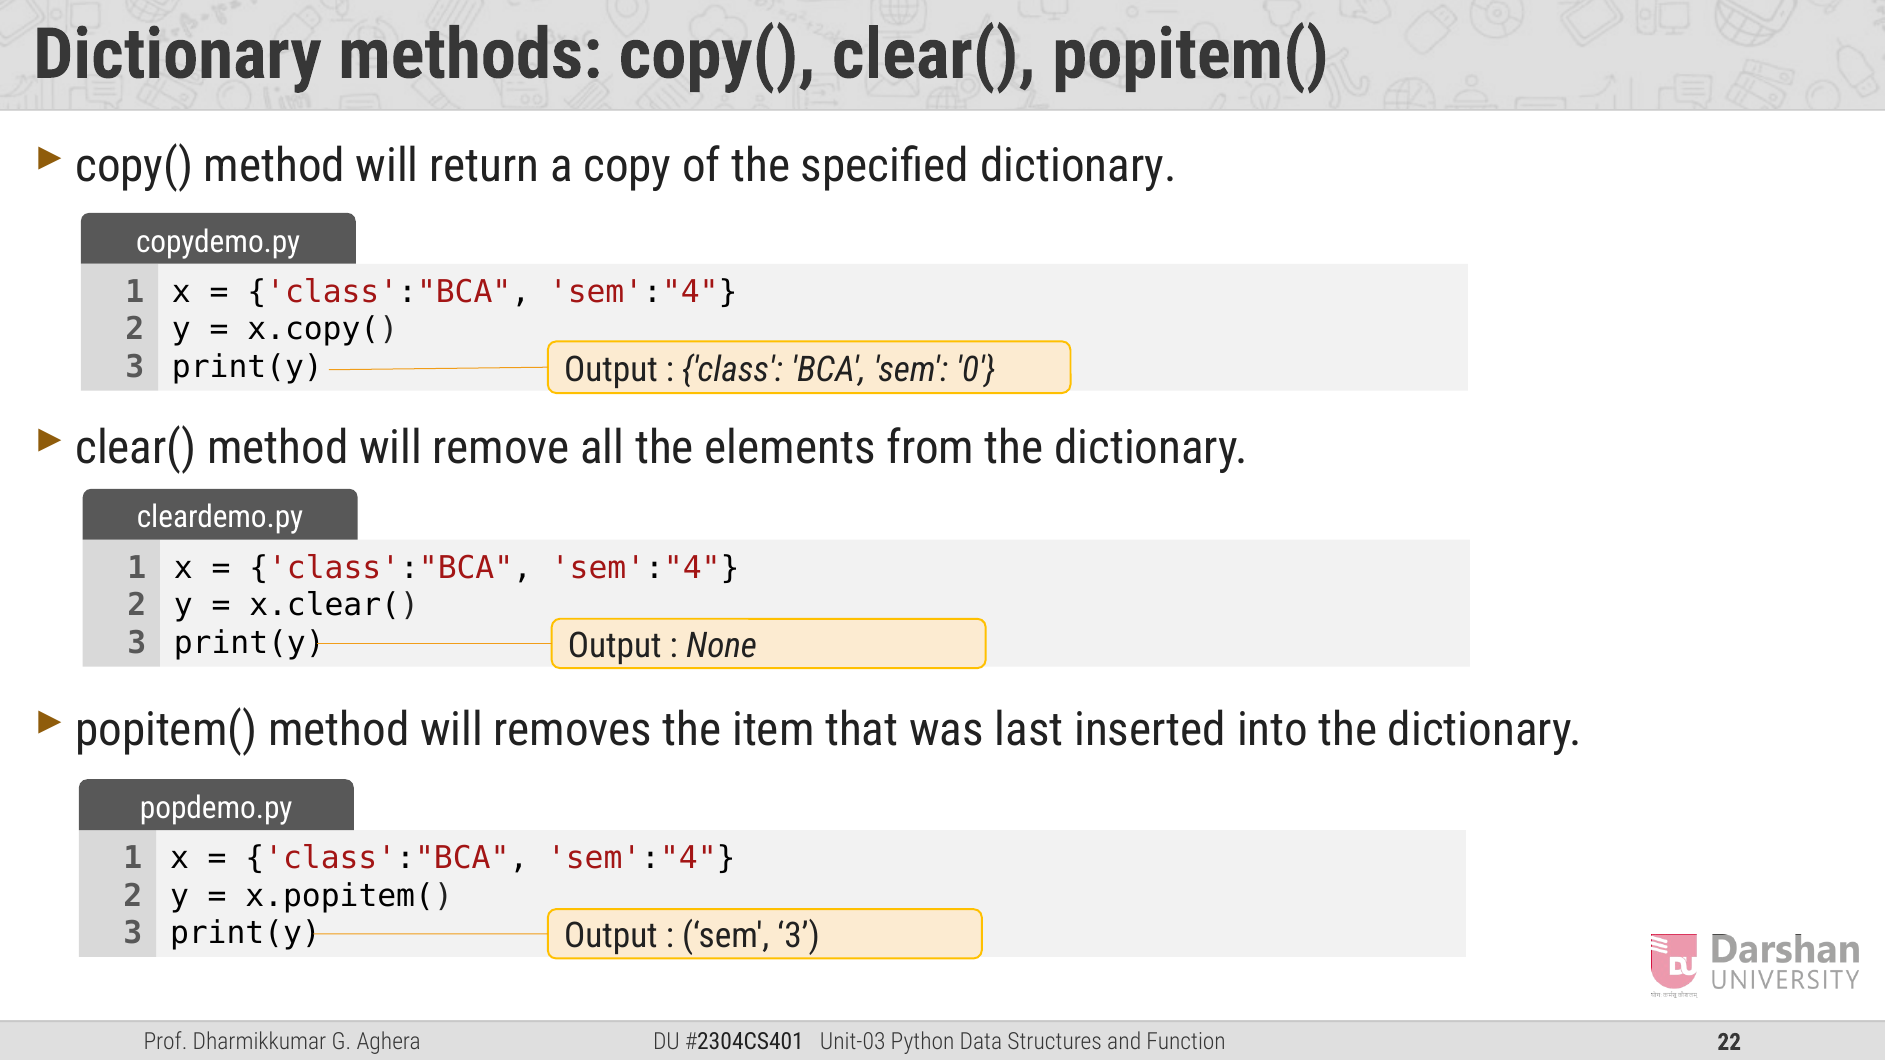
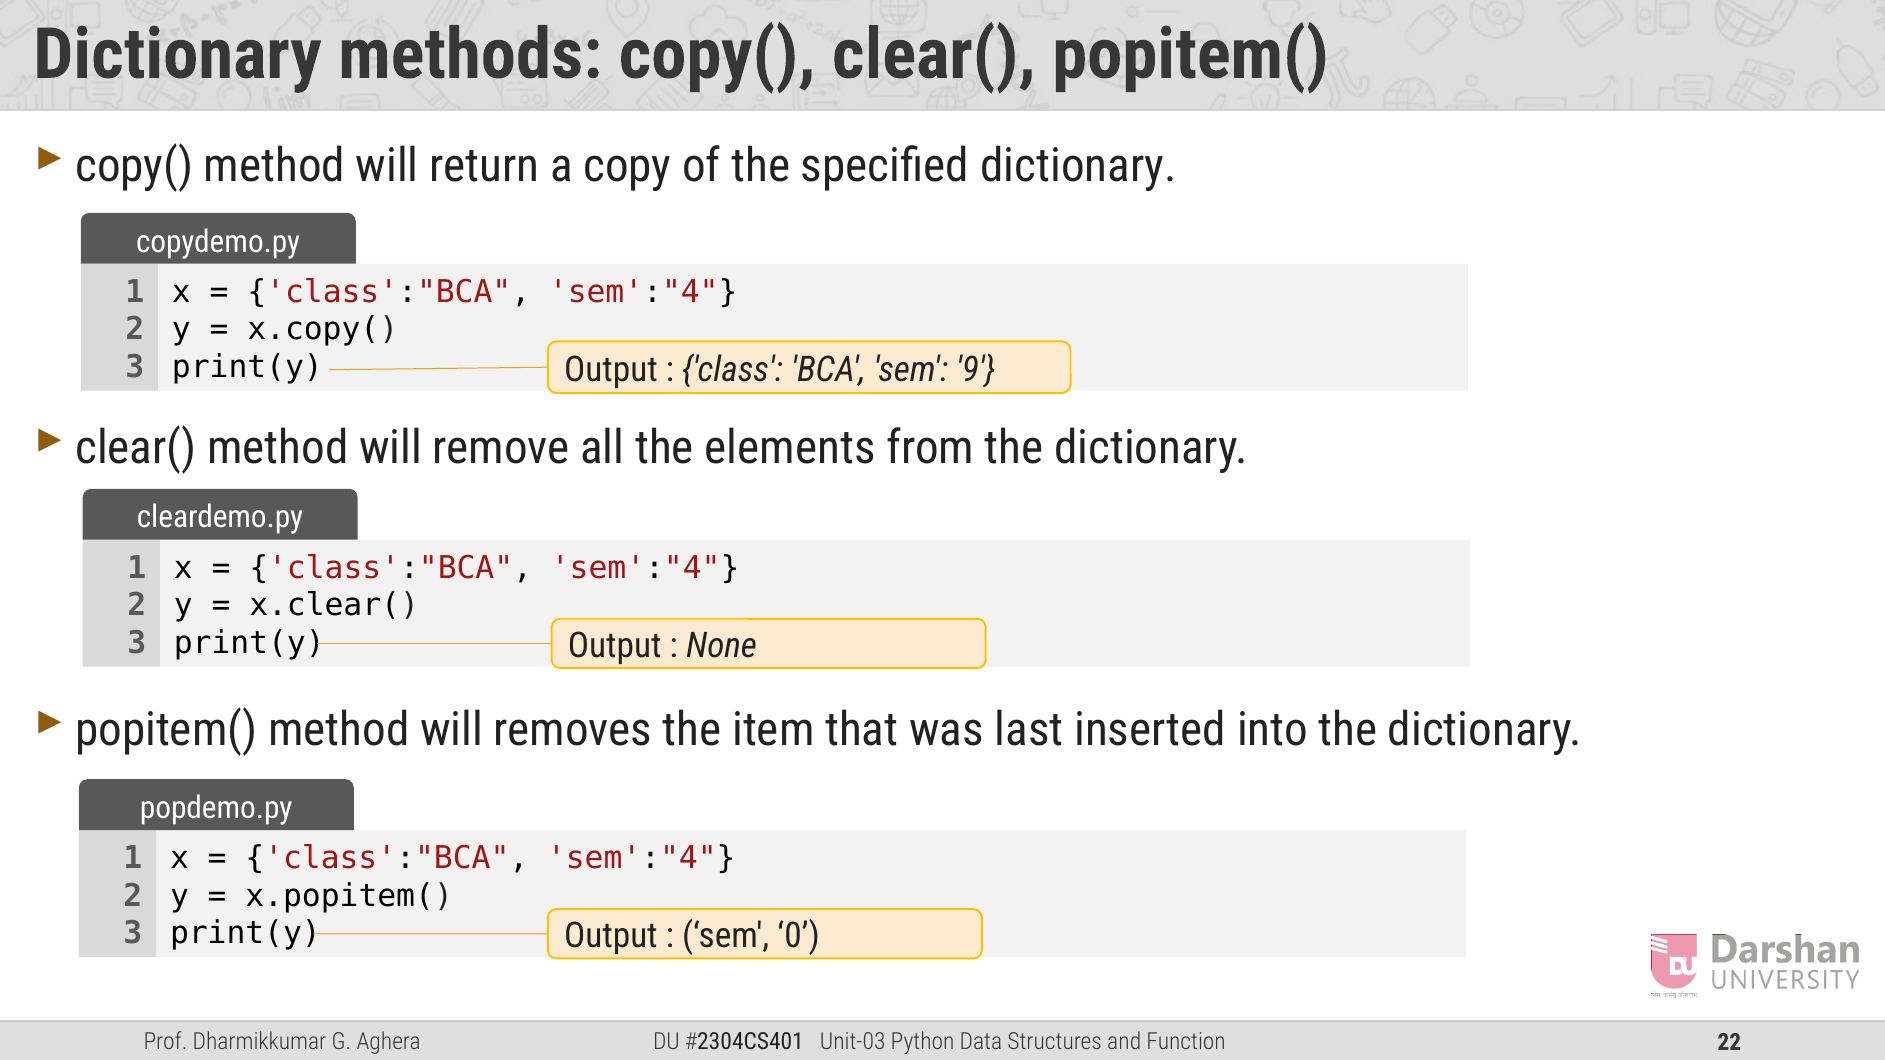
0: 0 -> 9 (976, 370)
sem 3: 3 -> 0 (799, 936)
